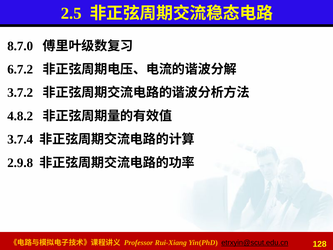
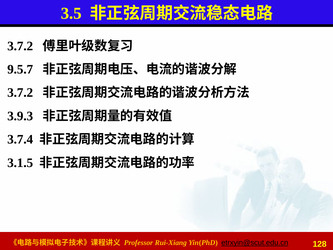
2.5: 2.5 -> 3.5 (71, 13)
8.7.0: 8.7.0 -> 3.7.2 (20, 46)
6.7.2: 6.7.2 -> 9.5.7 (20, 69)
4.8.2: 4.8.2 -> 3.9.3 (20, 116)
2.9.8: 2.9.8 -> 3.1.5 (20, 163)
